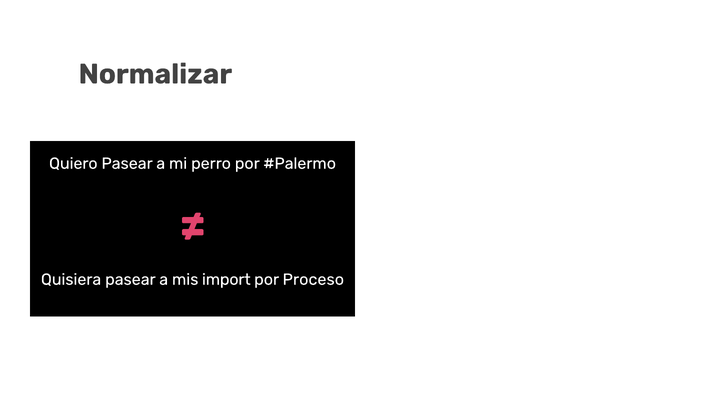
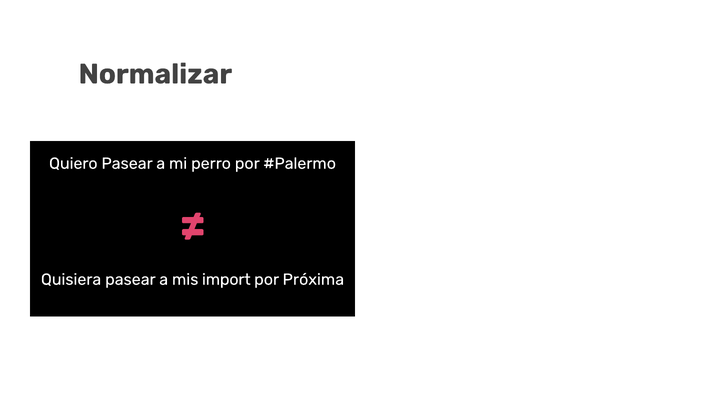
Proceso: Proceso -> Próxima (313, 279)
